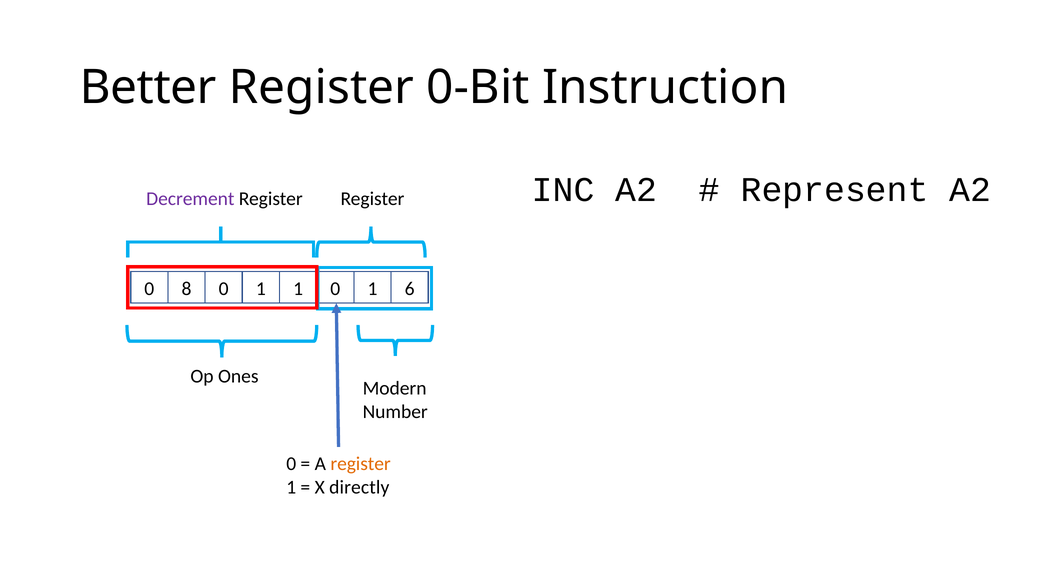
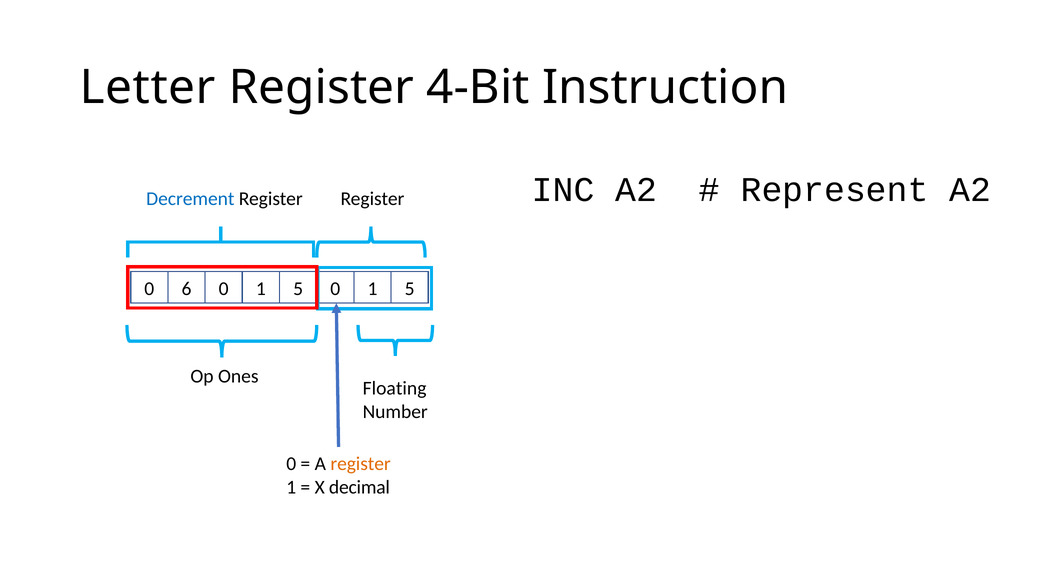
Better: Better -> Letter (148, 88)
0-Bit: 0-Bit -> 4-Bit (478, 88)
Decrement colour: purple -> blue (190, 199)
8: 8 -> 6 (186, 289)
1: 1 -> 5 (298, 289)
6: 6 -> 5 (410, 289)
Modern: Modern -> Floating (395, 389)
directly: directly -> decimal (359, 488)
